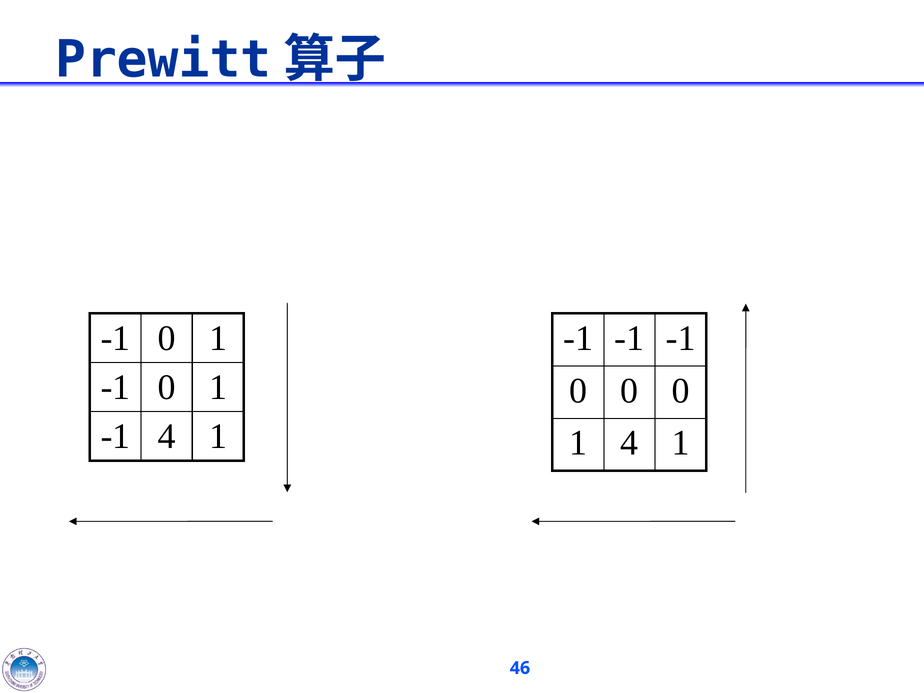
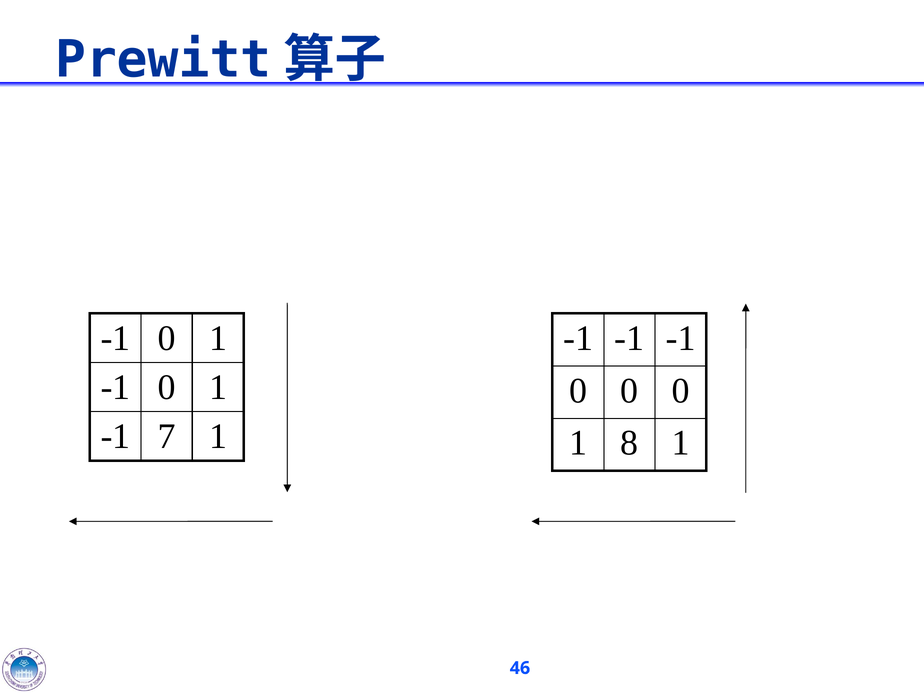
-1 4: 4 -> 7 (167, 436)
1 4: 4 -> 8 (629, 443)
